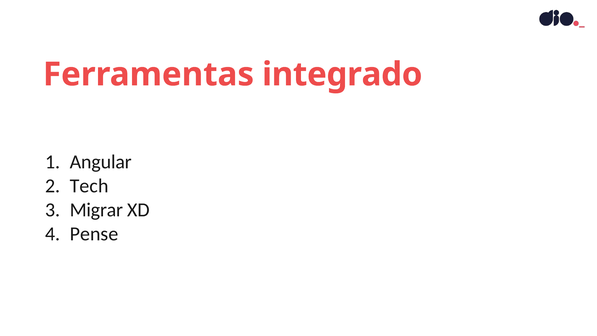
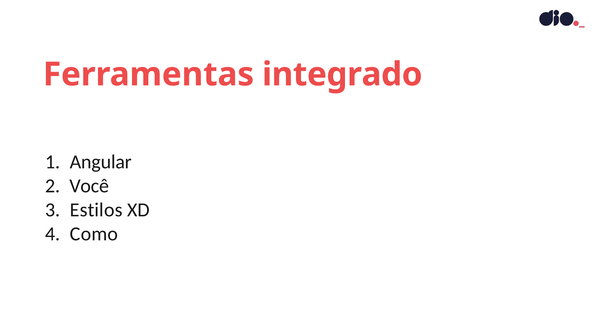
Tech: Tech -> Você (89, 186)
Migrar: Migrar -> Estilos (96, 210)
Pense: Pense -> Como (94, 234)
